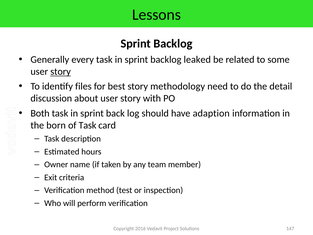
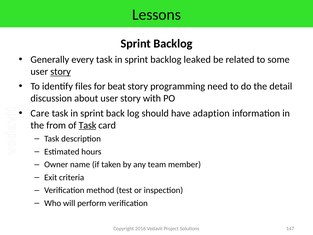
best: best -> beat (117, 86)
methodology: methodology -> programming (178, 86)
Both: Both -> Care (40, 113)
born: born -> from (56, 125)
Task underline: none -> present (87, 125)
